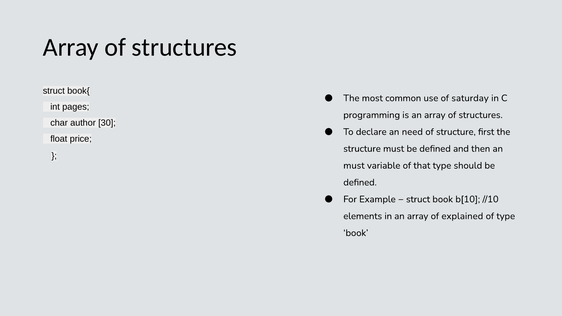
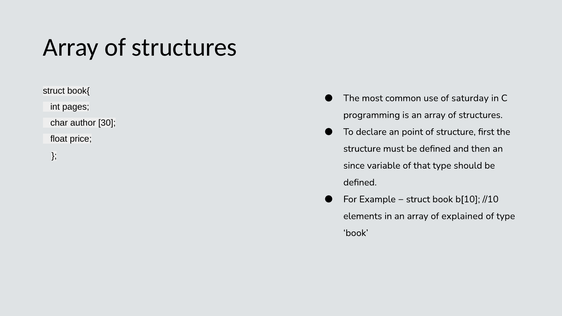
need: need -> point (412, 132)
must: must -> since (354, 166)
